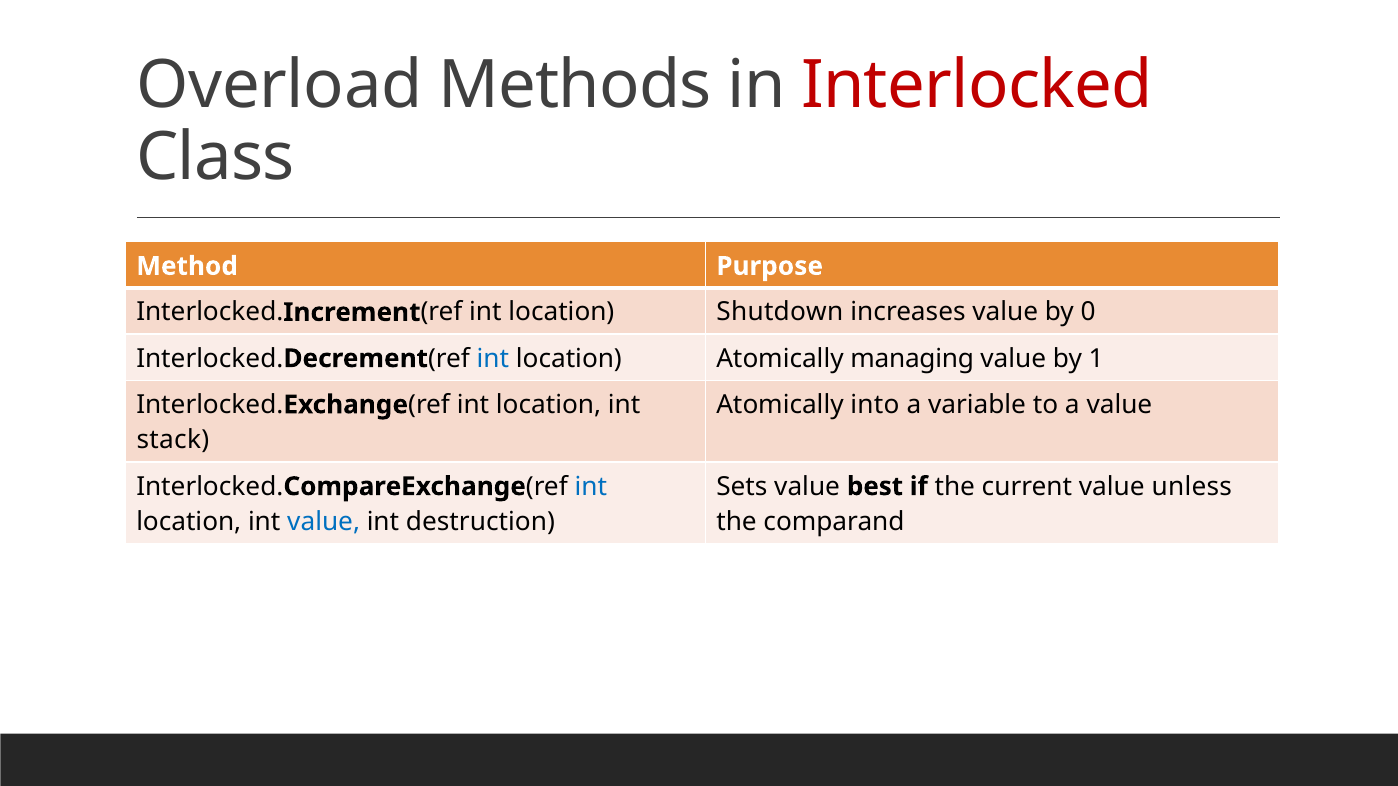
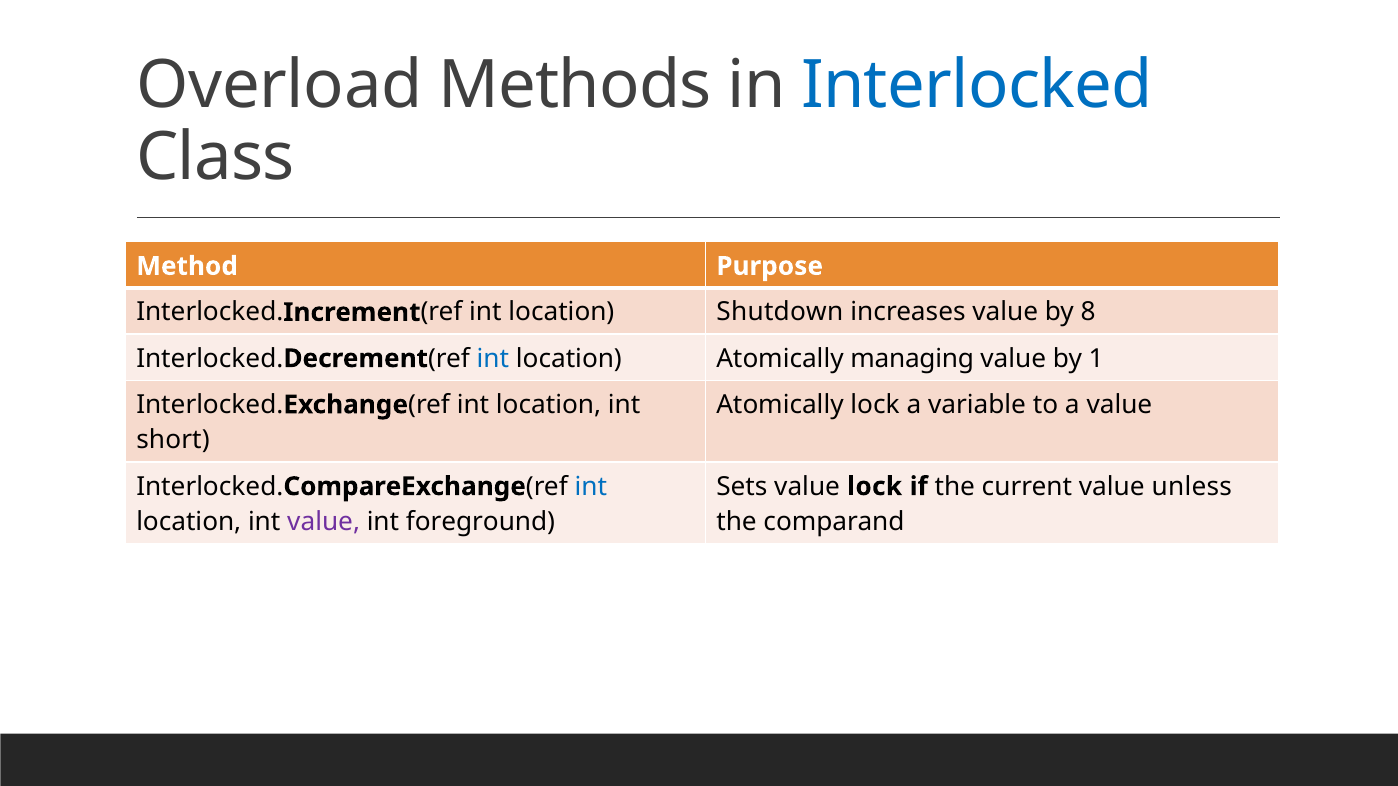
Interlocked colour: red -> blue (977, 85)
0: 0 -> 8 (1088, 312)
Atomically into: into -> lock (875, 405)
stack: stack -> short (173, 441)
value best: best -> lock (875, 487)
value colour: blue -> purple (324, 522)
destruction: destruction -> foreground (480, 522)
